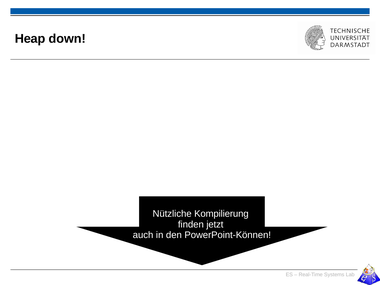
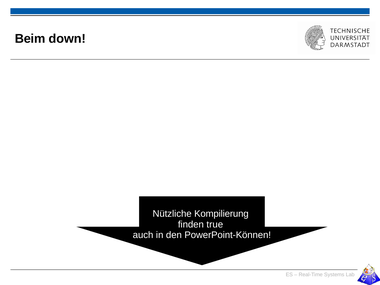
Heap: Heap -> Beim (30, 39)
jetzt: jetzt -> true (215, 224)
